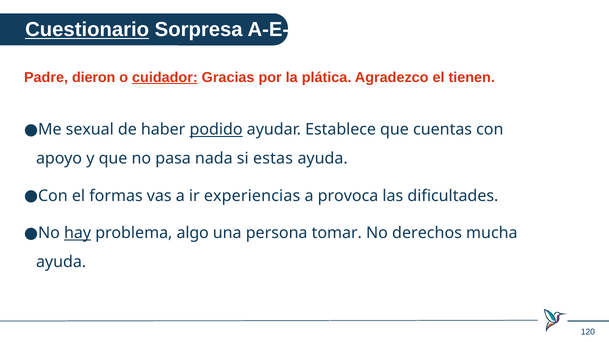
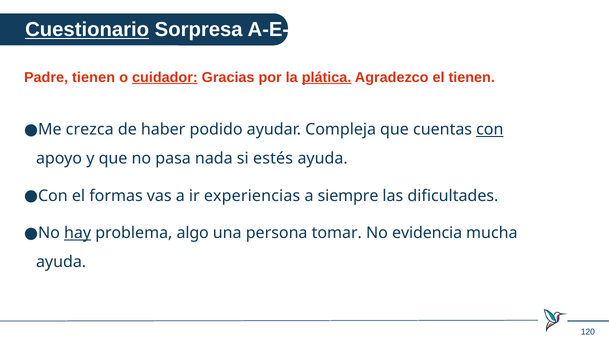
Padre dieron: dieron -> tienen (94, 77)
plática underline: none -> present (327, 77)
sexual: sexual -> crezca (90, 130)
podido underline: present -> none (216, 130)
Establece: Establece -> Compleja (341, 130)
con underline: none -> present (490, 130)
estas: estas -> estés (273, 159)
provoca: provoca -> siempre (348, 196)
derechos: derechos -> evidencia (427, 233)
